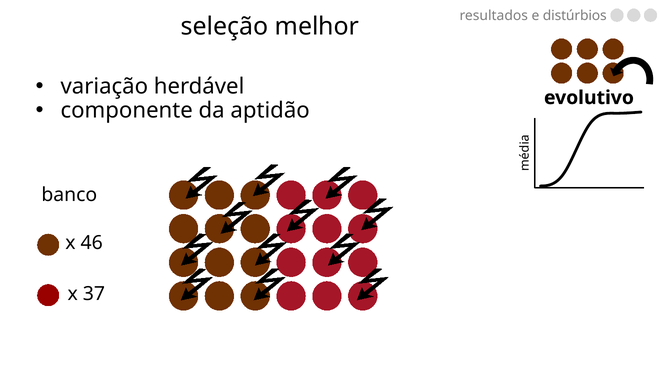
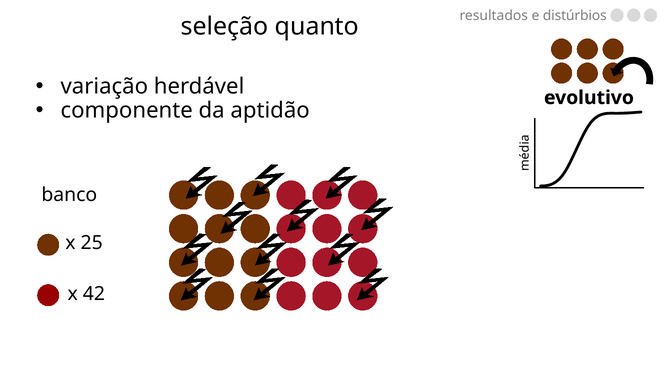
melhor: melhor -> quanto (317, 26)
46: 46 -> 25 (92, 243)
37: 37 -> 42 (94, 294)
